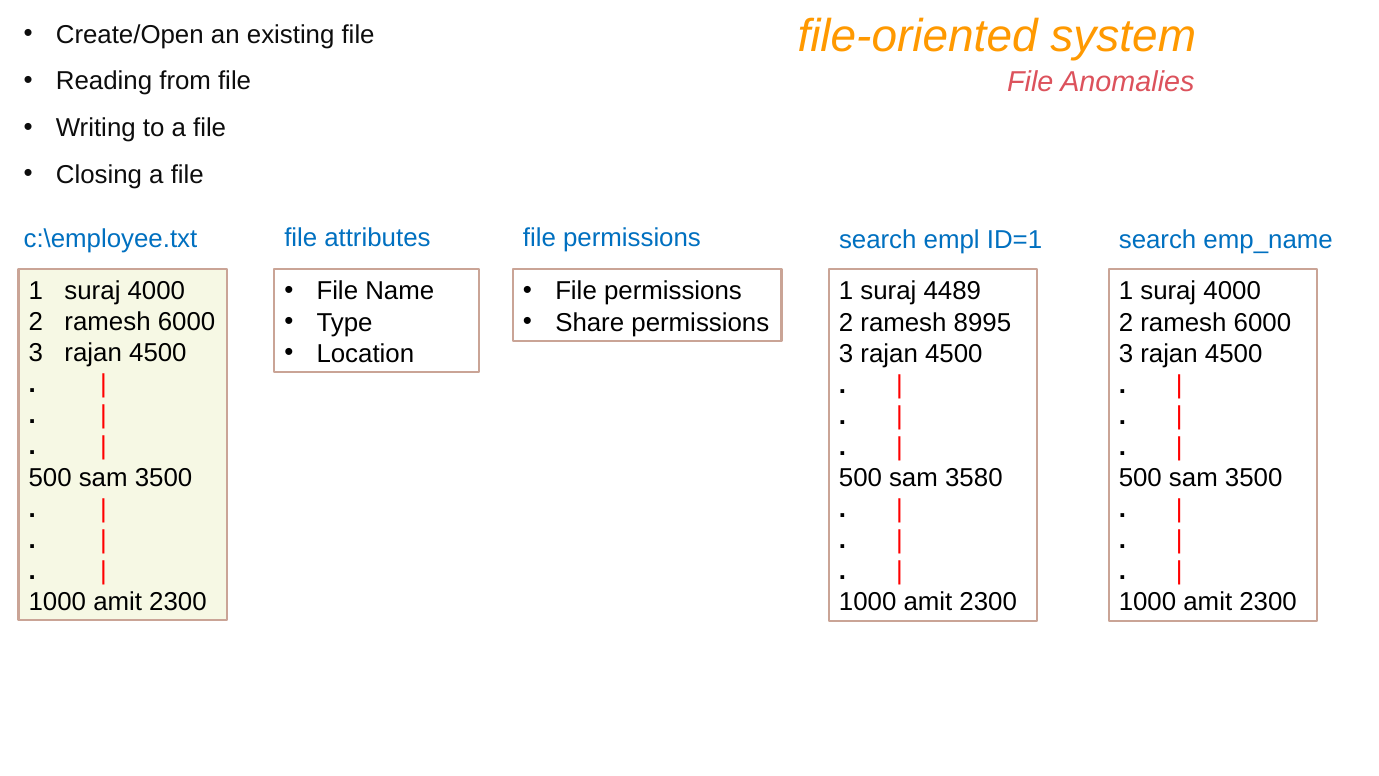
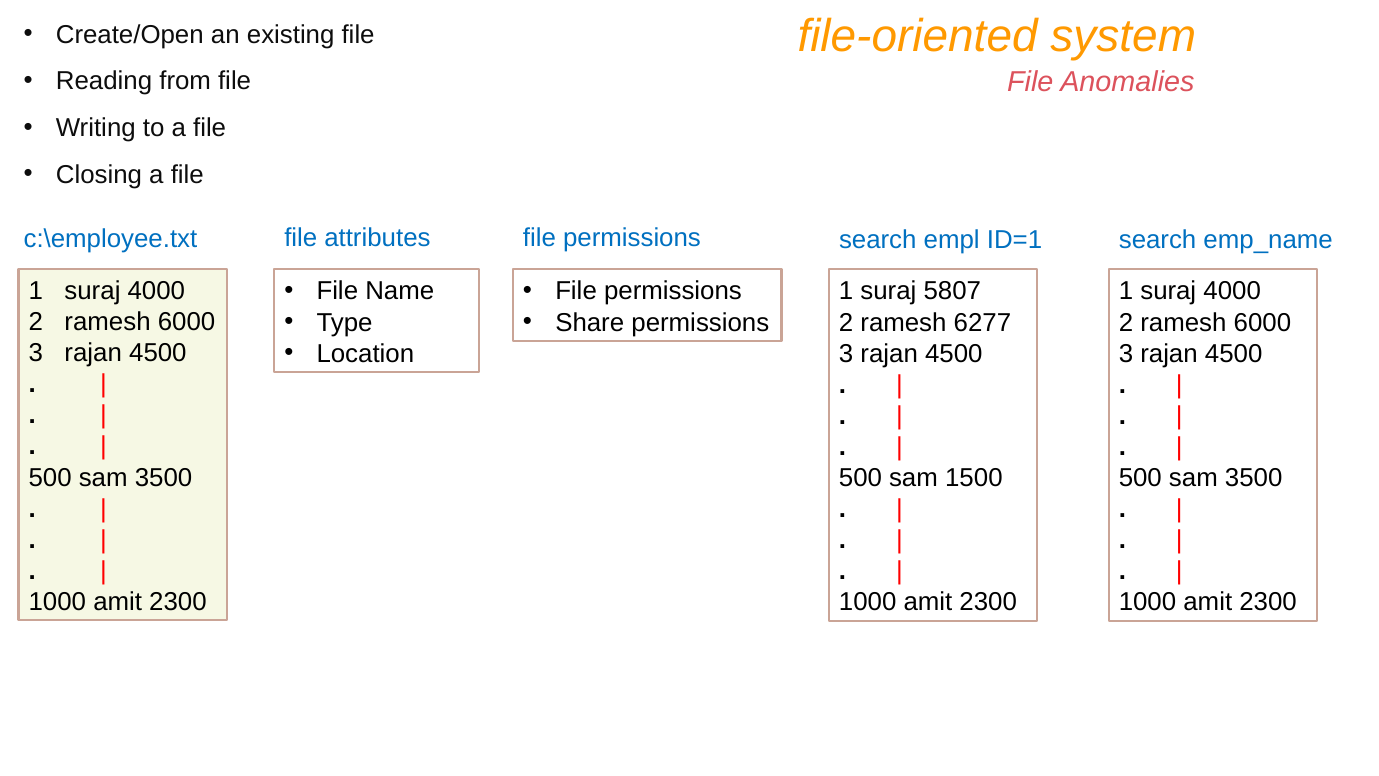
4489: 4489 -> 5807 (952, 291)
8995: 8995 -> 6277 (982, 322)
3580: 3580 -> 1500 (974, 477)
